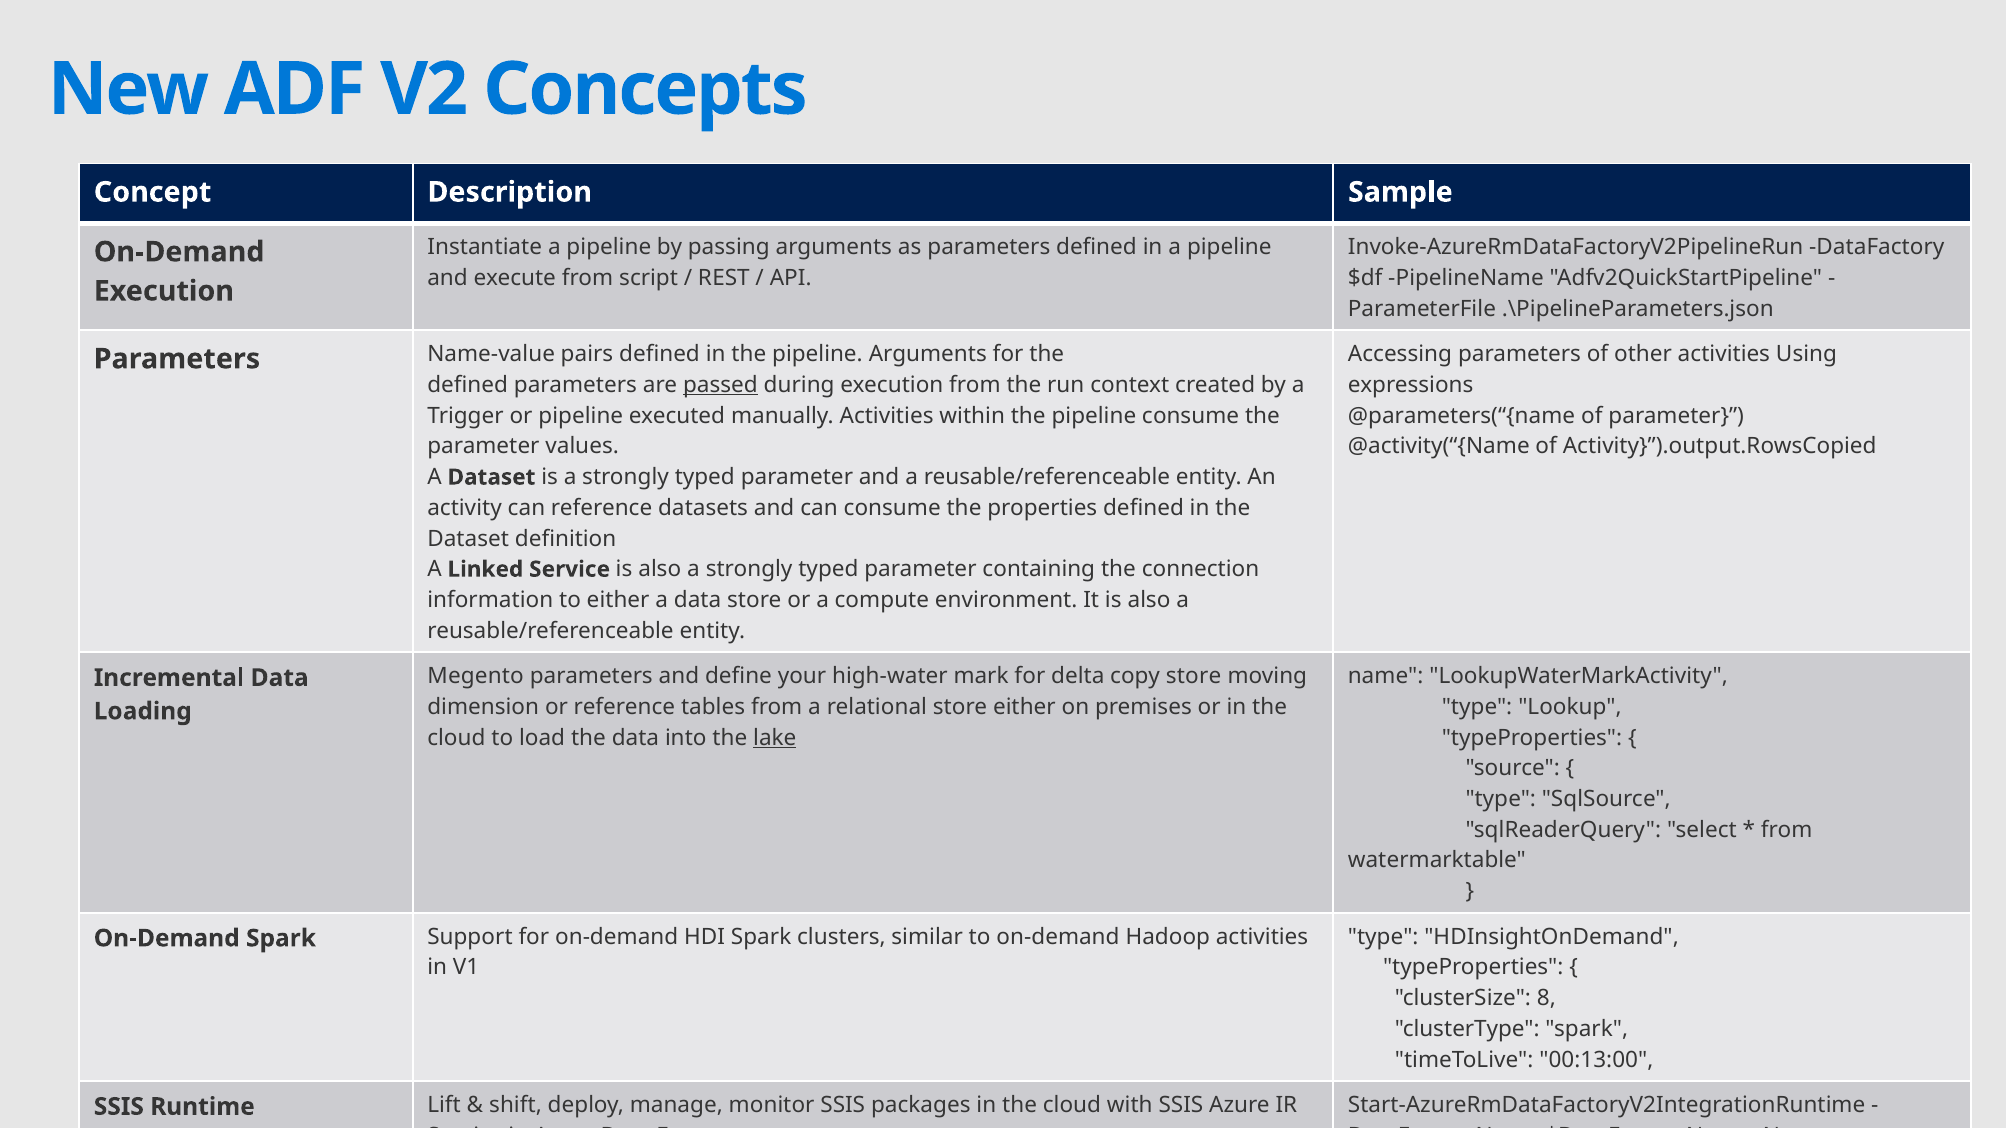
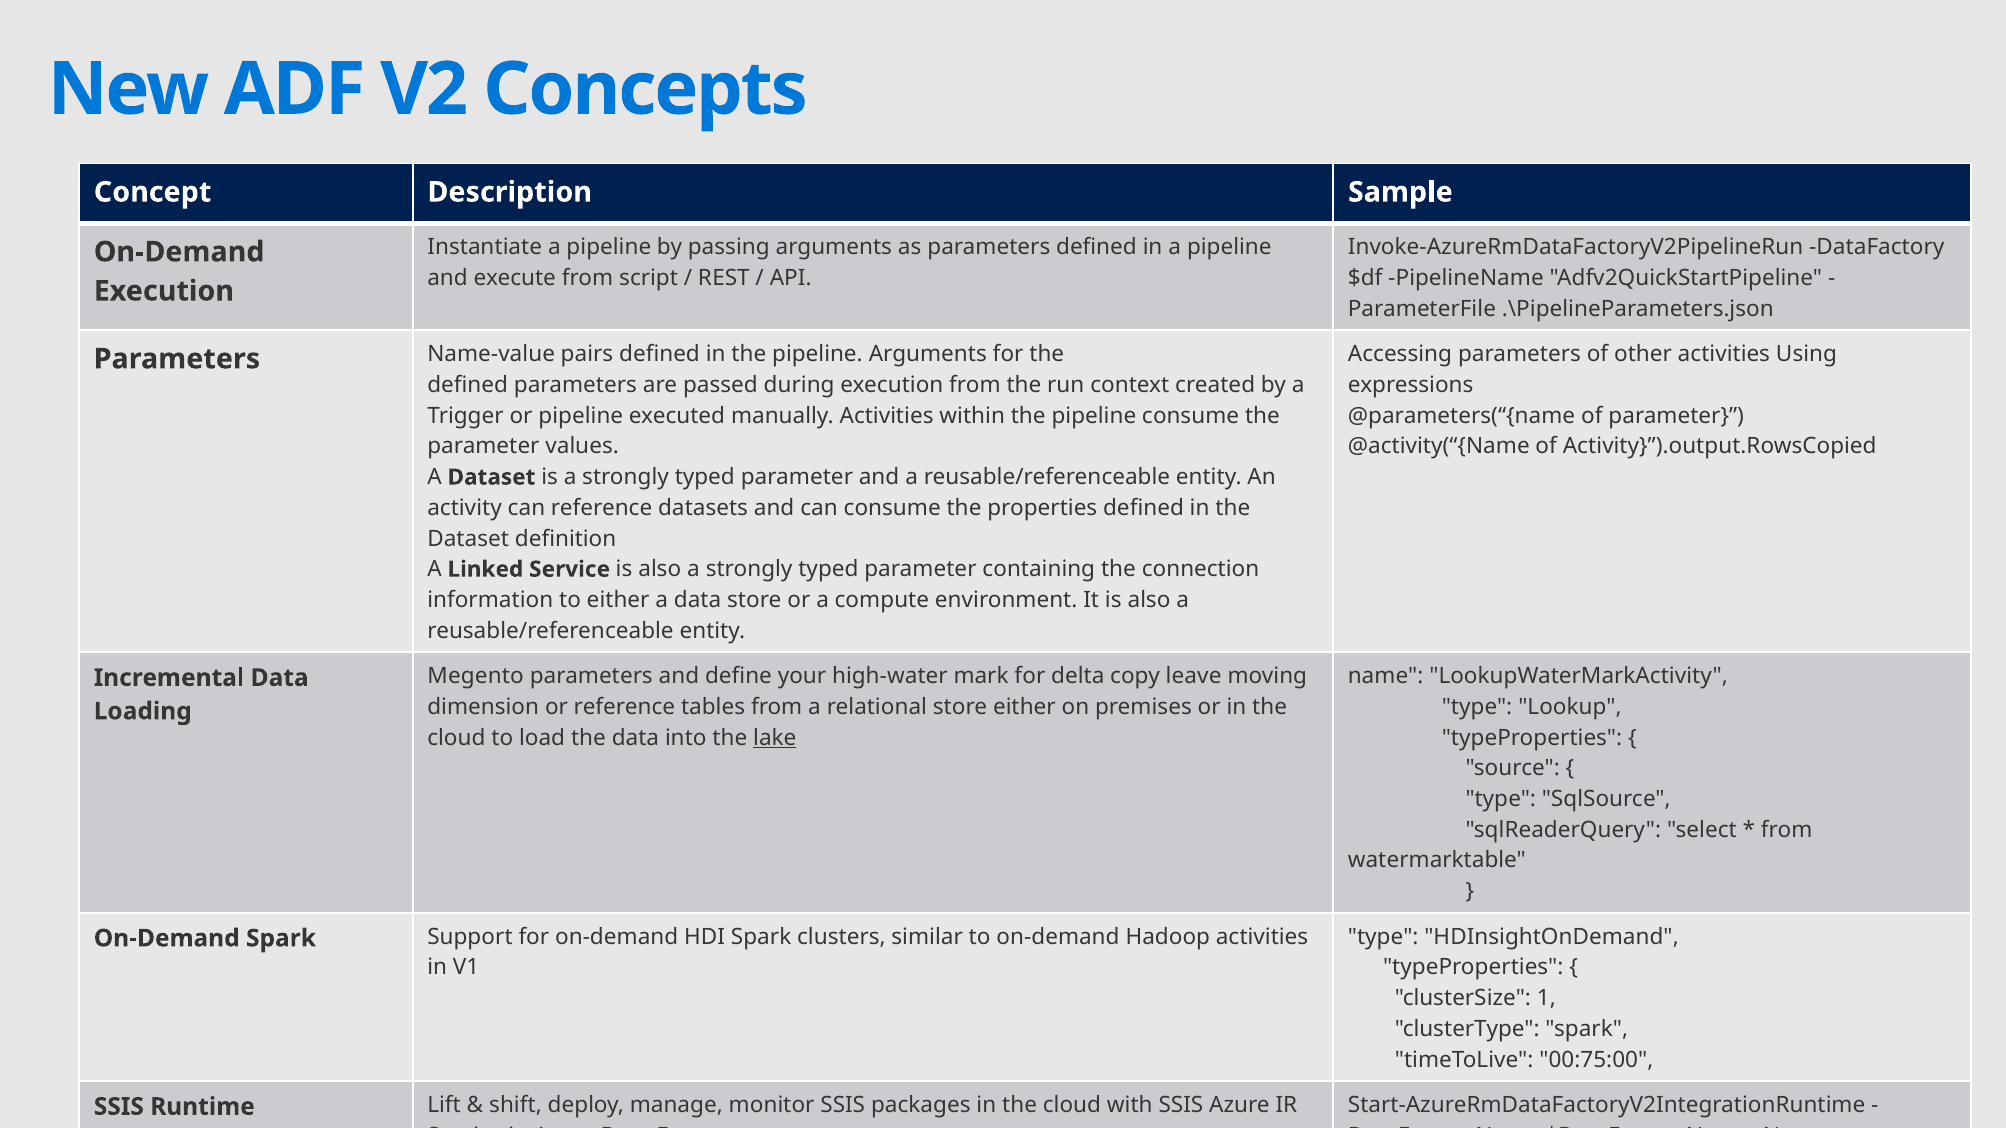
passed underline: present -> none (720, 385)
copy store: store -> leave (1194, 676)
8: 8 -> 1 (1546, 998)
00:13:00: 00:13:00 -> 00:75:00 (1596, 1060)
